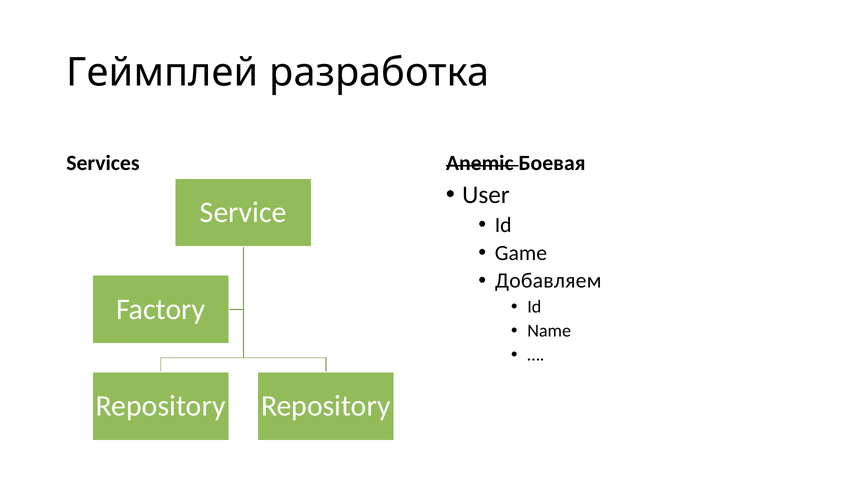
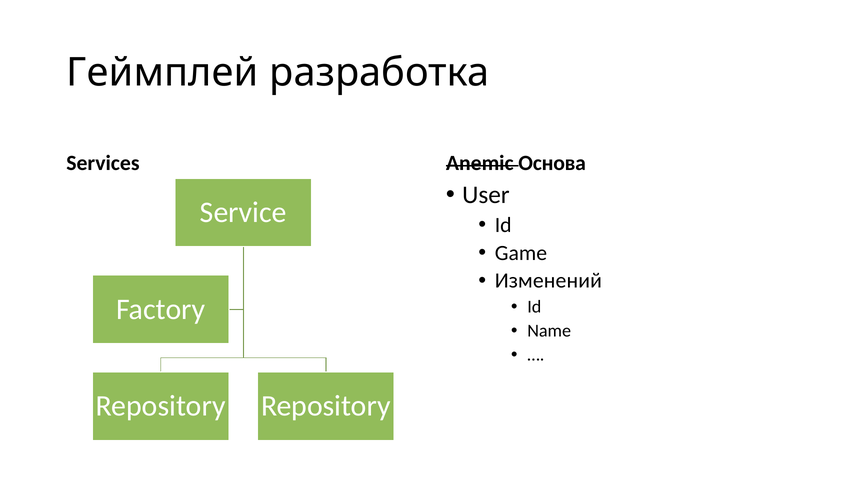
Боевая: Боевая -> Основа (552, 163)
Добавляем: Добавляем -> Изменений (548, 281)
